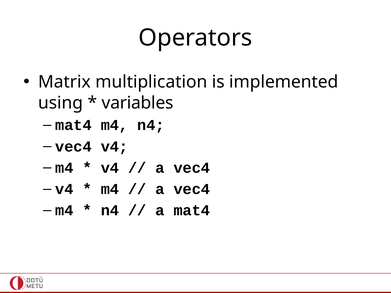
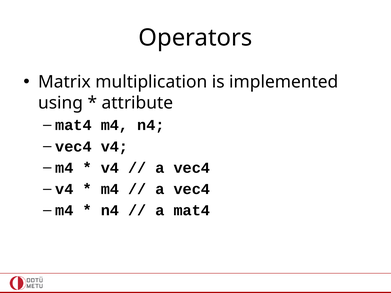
variables: variables -> attribute (137, 103)
